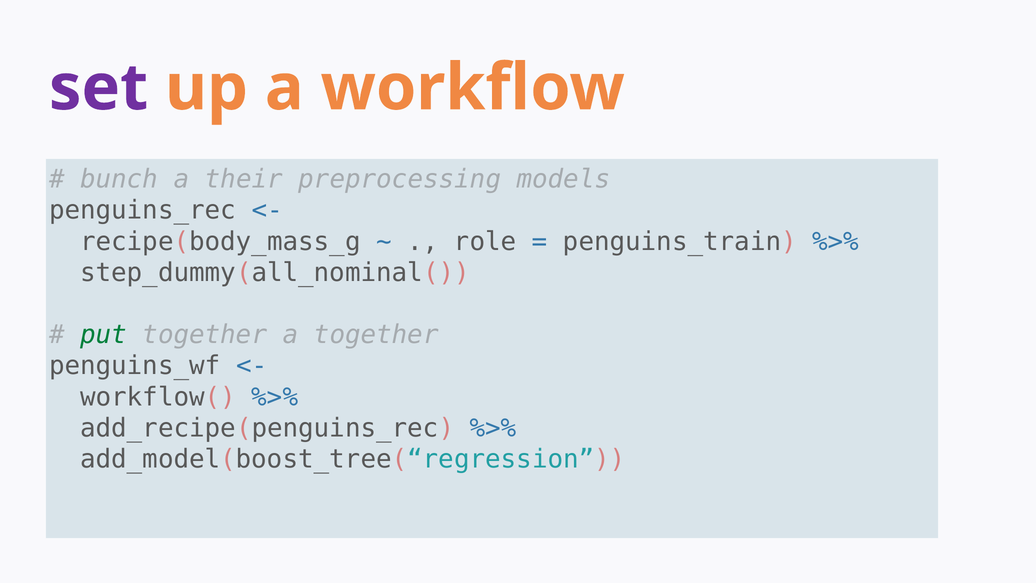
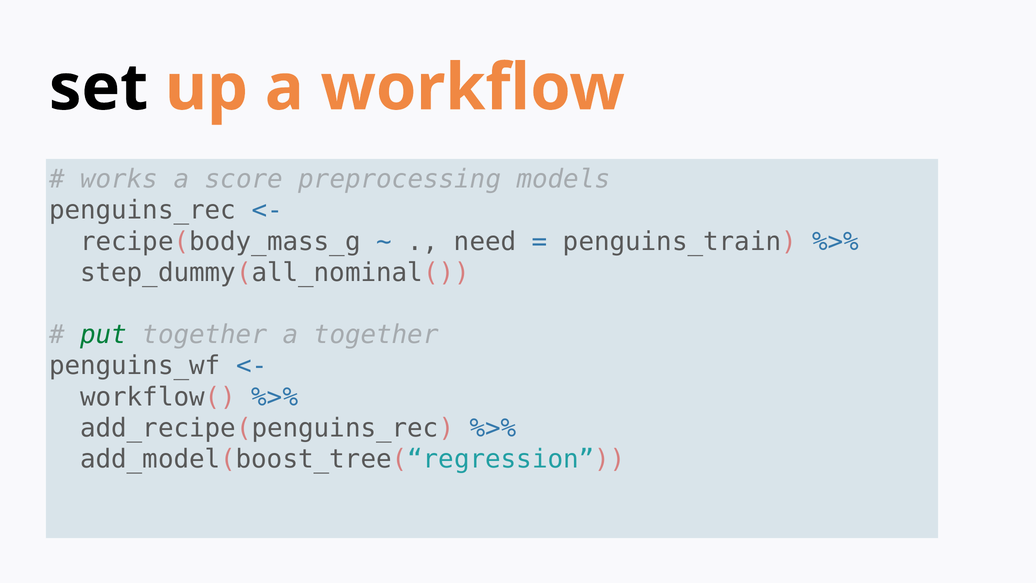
set colour: purple -> black (99, 88)
bunch: bunch -> works (119, 179)
their: their -> score (244, 179)
role: role -> need (485, 241)
